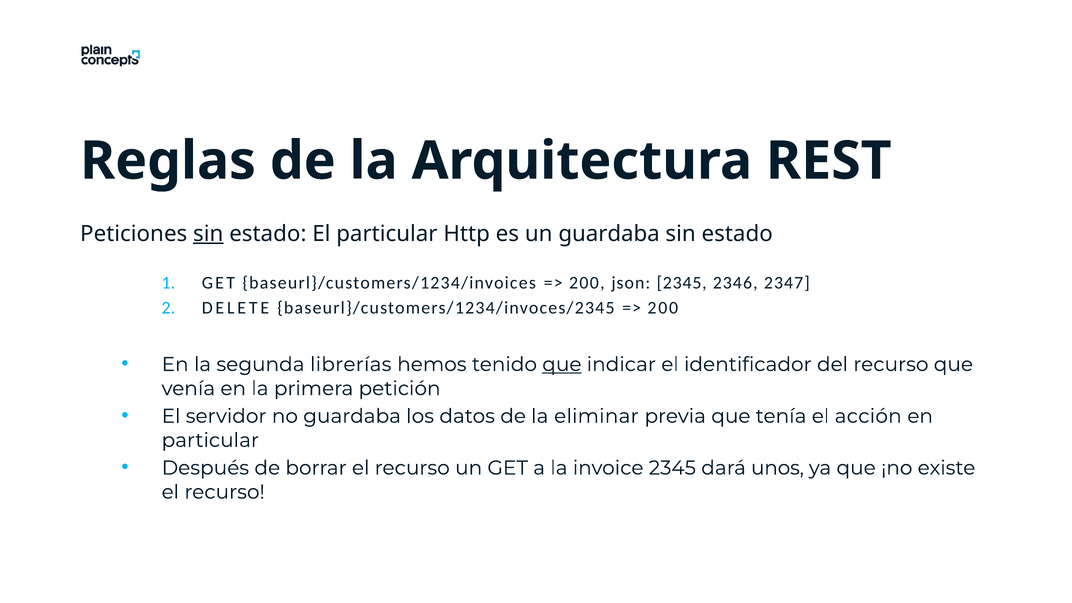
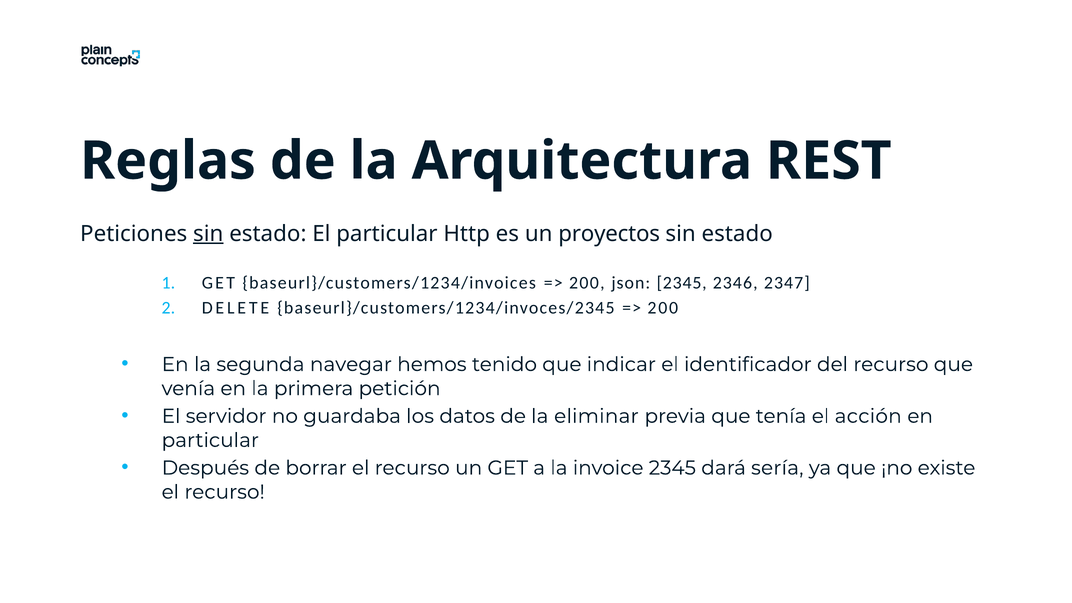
un guardaba: guardaba -> proyectos (609, 234)
librerías: librerías -> navegar (351, 364)
que underline: present -> none (562, 364)
unos: unos -> sería (777, 468)
